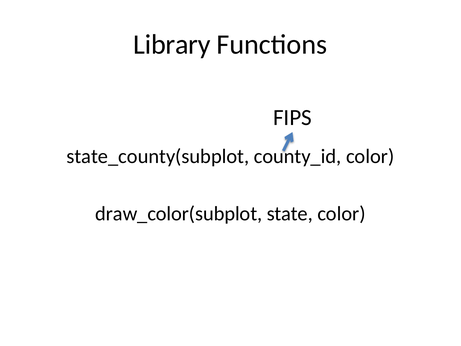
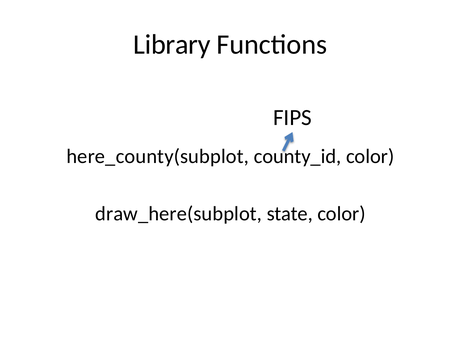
state_county(subplot: state_county(subplot -> here_county(subplot (158, 156)
draw_color(subplot: draw_color(subplot -> draw_here(subplot (179, 214)
